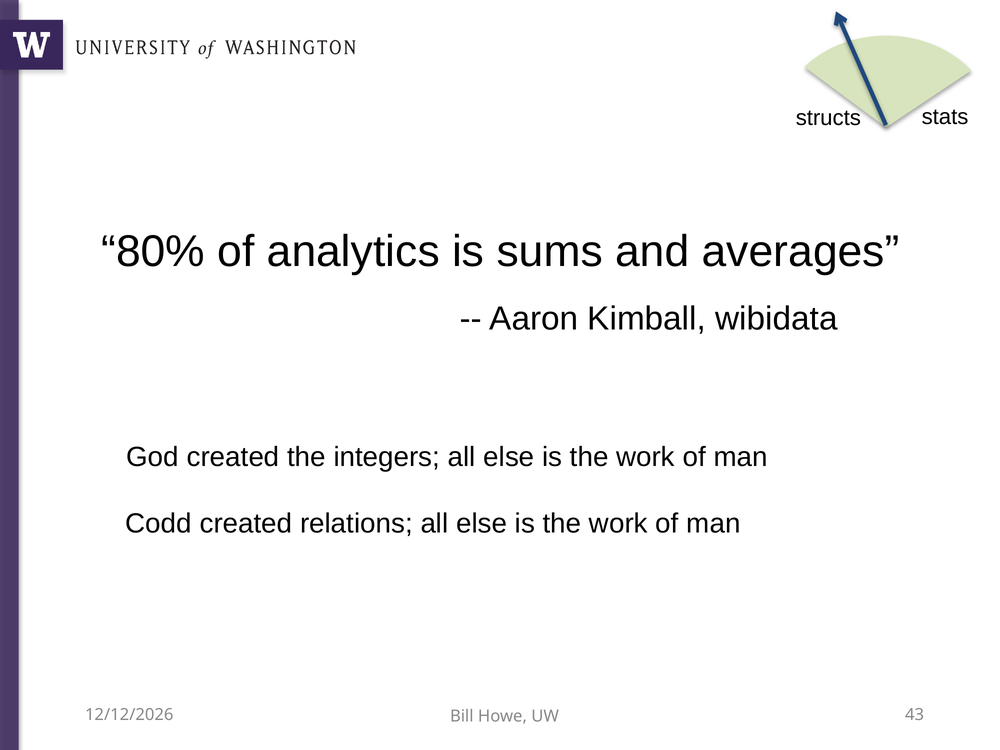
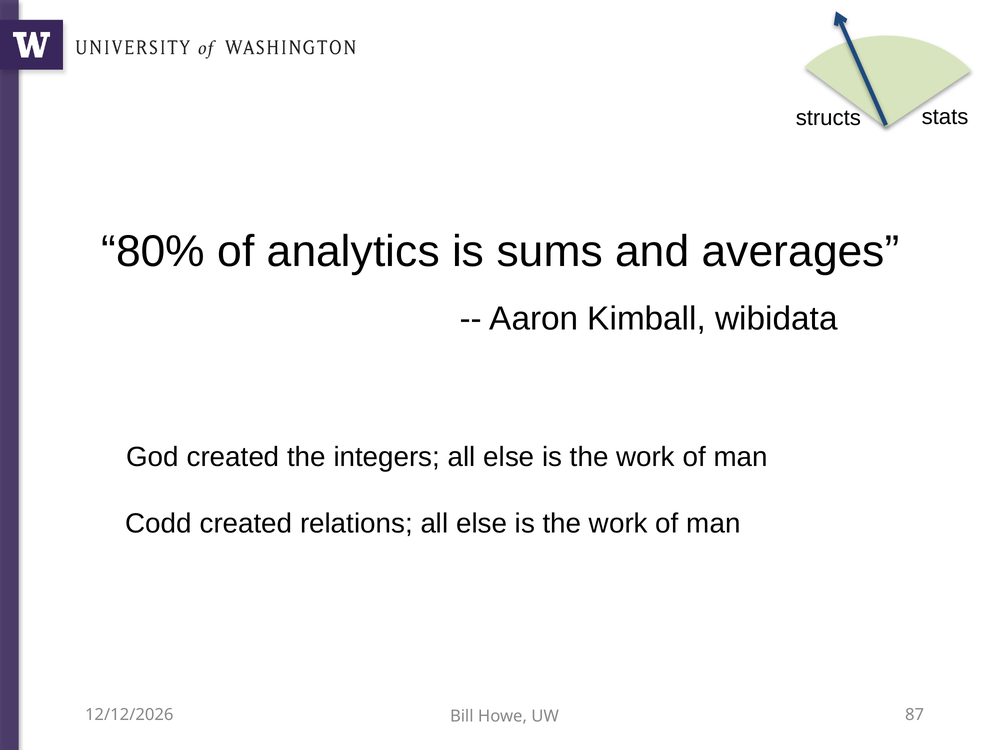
43: 43 -> 87 (915, 715)
